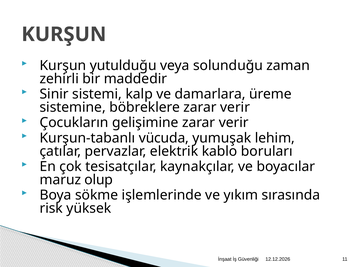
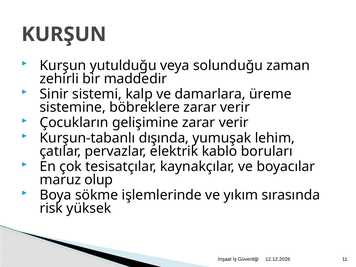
vücuda: vücuda -> dışında (164, 138)
